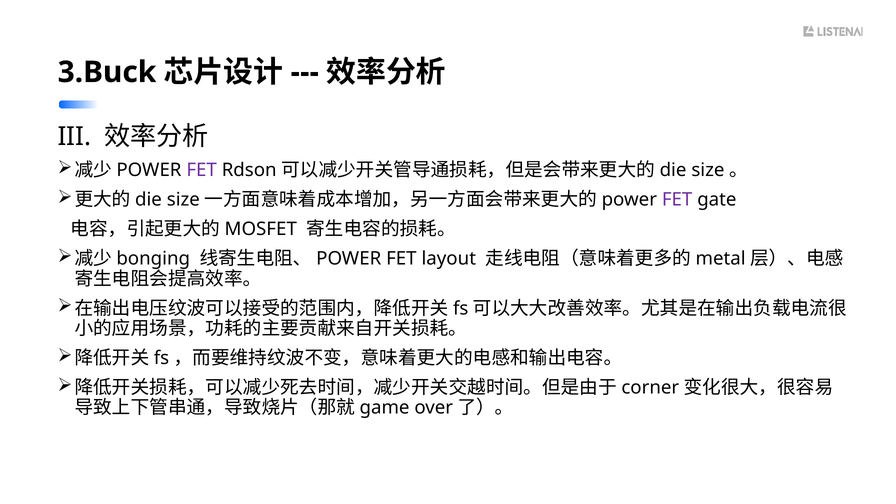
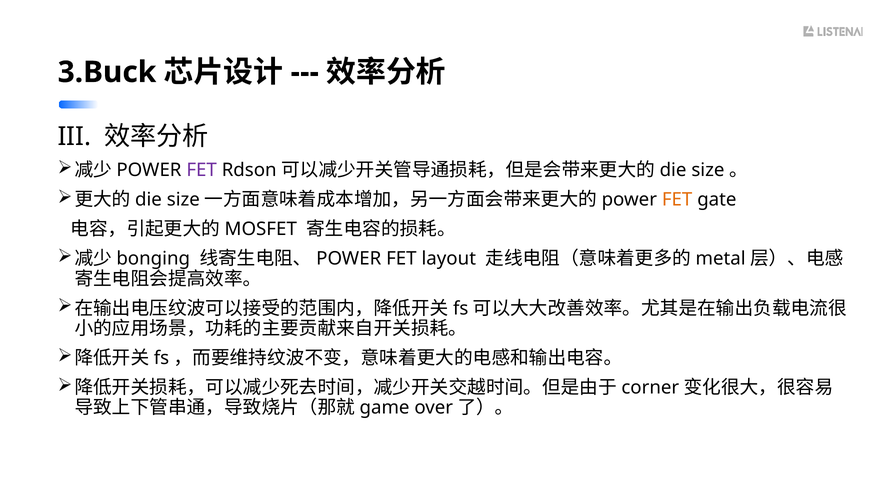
FET colour: purple -> orange (677, 200)
